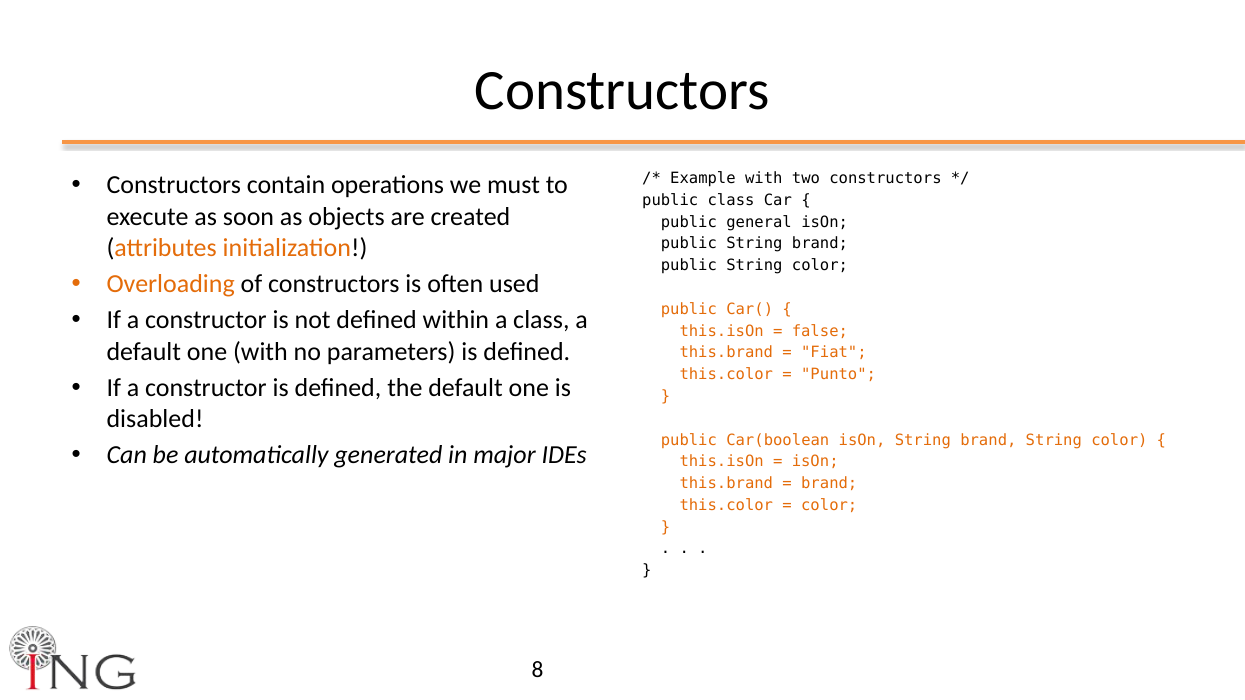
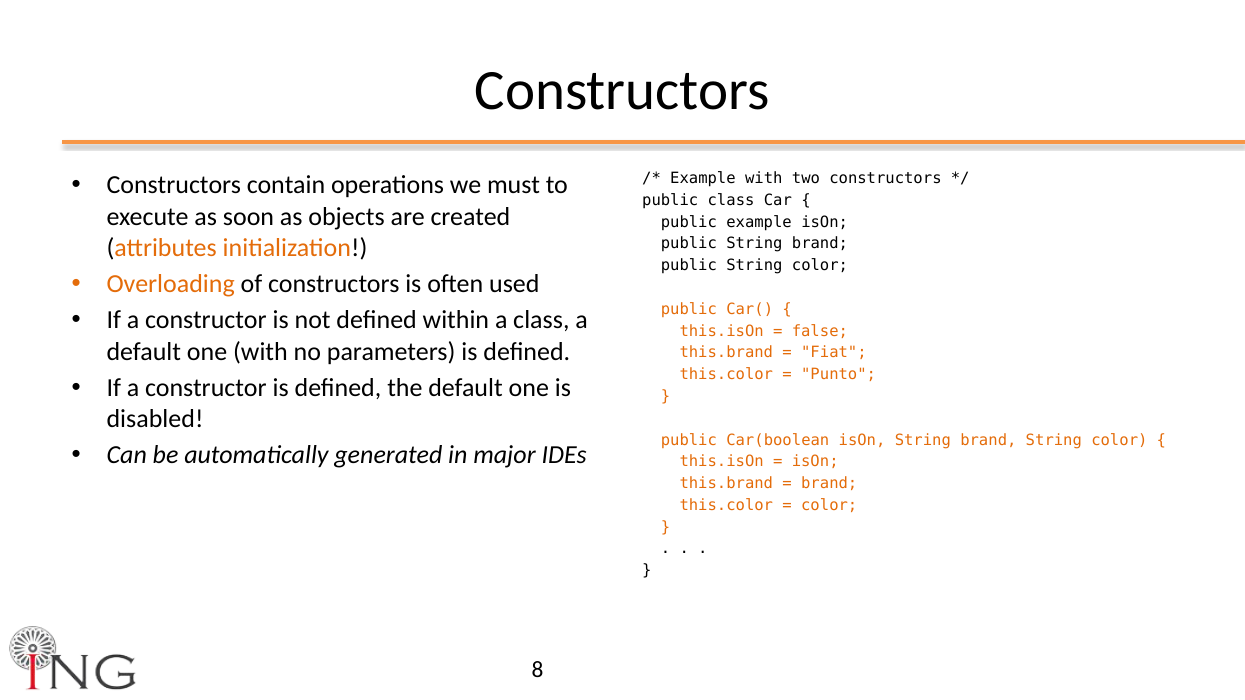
public general: general -> example (759, 222)
